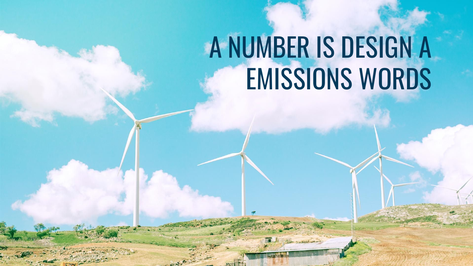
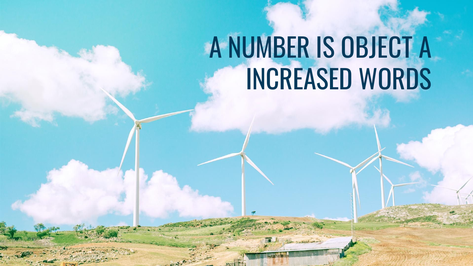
DESIGN: DESIGN -> OBJECT (377, 49)
EMISSIONS: EMISSIONS -> INCREASED (299, 81)
